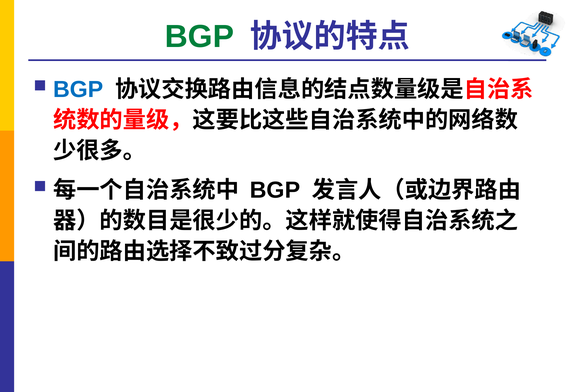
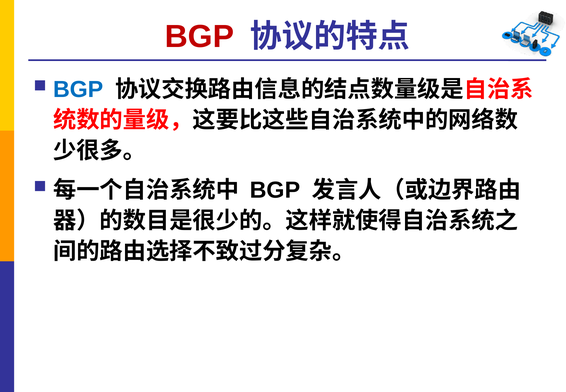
BGP colour: green -> red (199, 36)
